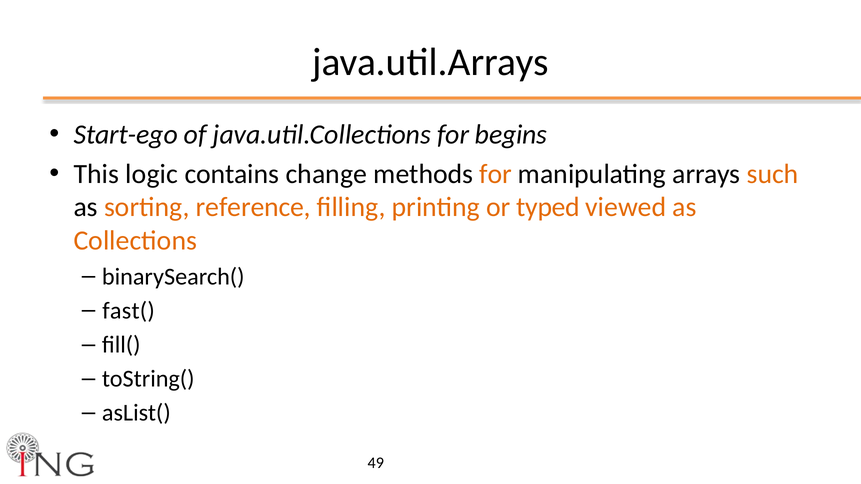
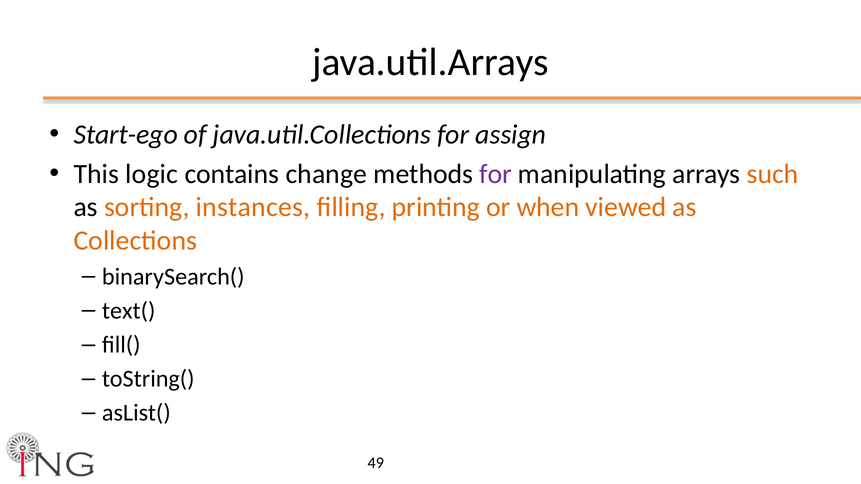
begins: begins -> assign (511, 135)
for colour: orange -> purple (496, 174)
reference: reference -> instances (253, 207)
typed: typed -> when (548, 207)
fast(: fast( -> text( (129, 311)
